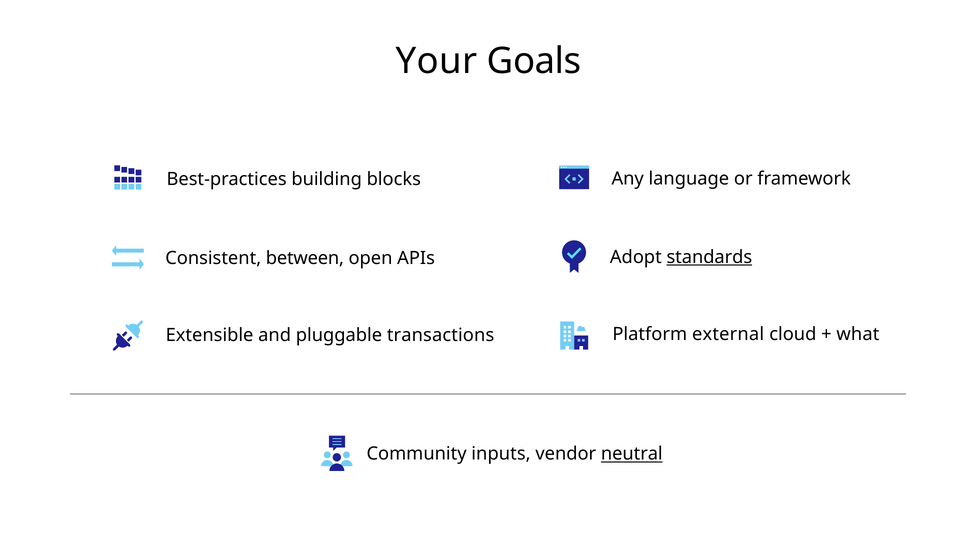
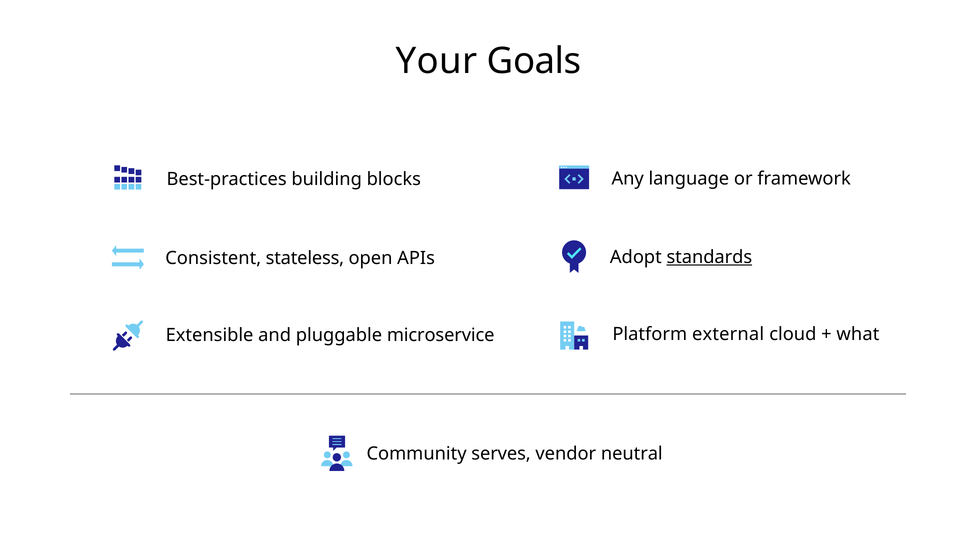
between: between -> stateless (305, 258)
transactions: transactions -> microservice (441, 335)
inputs: inputs -> serves (501, 454)
neutral underline: present -> none (632, 454)
